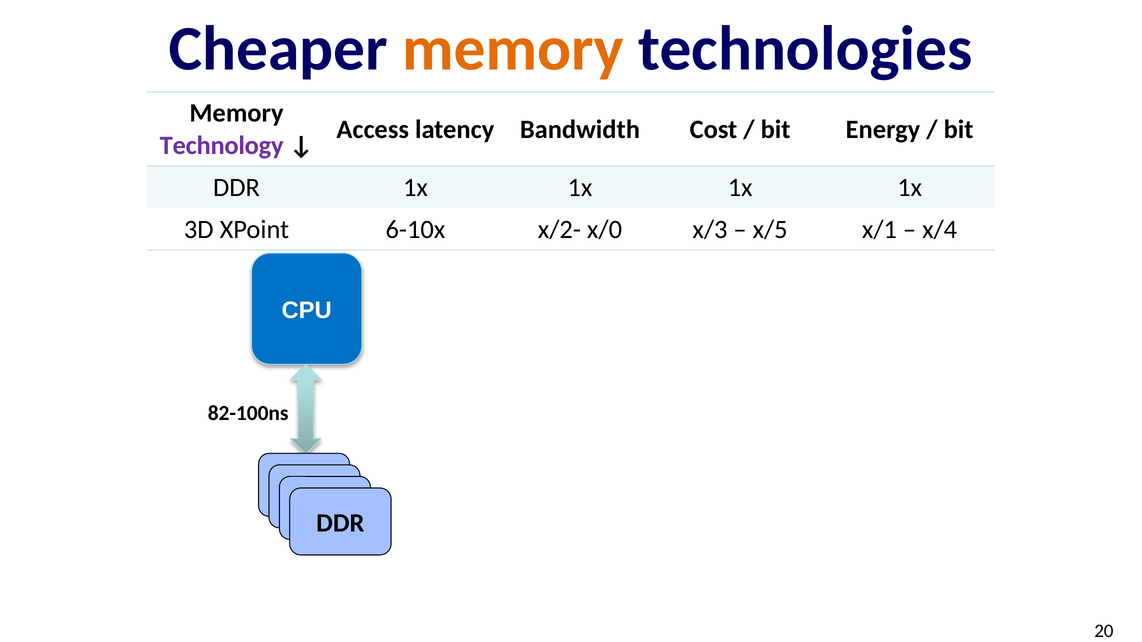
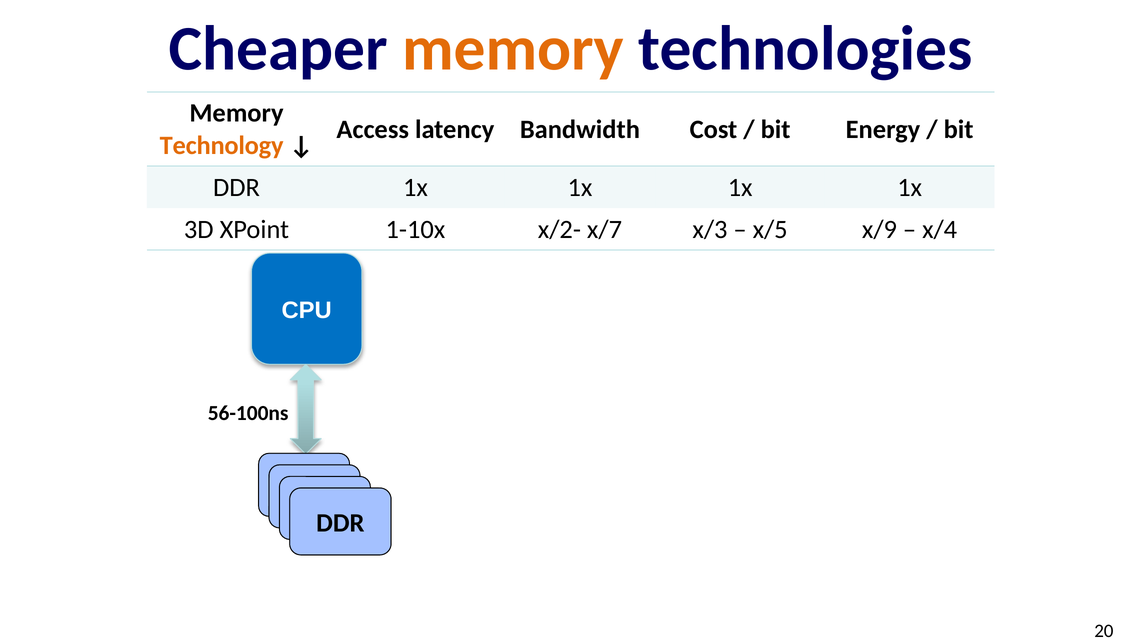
Technology colour: purple -> orange (222, 146)
6-10x: 6-10x -> 1-10x (415, 229)
x/0: x/0 -> x/7 (605, 229)
x/1: x/1 -> x/9 (879, 229)
82-100ns: 82-100ns -> 56-100ns (248, 413)
